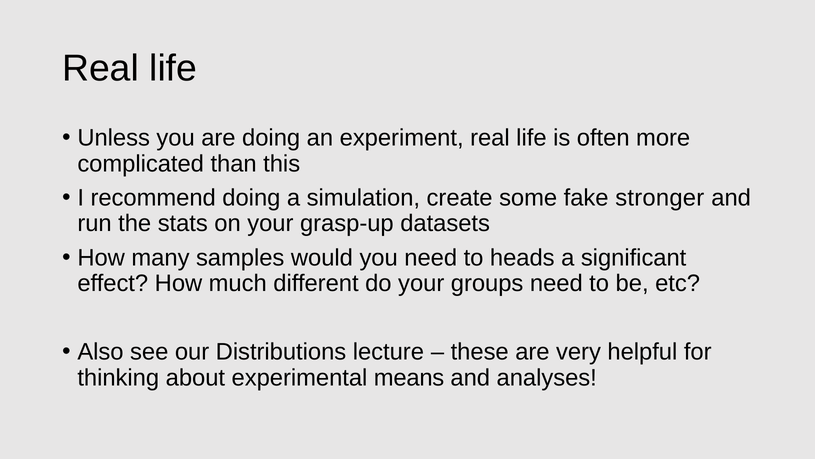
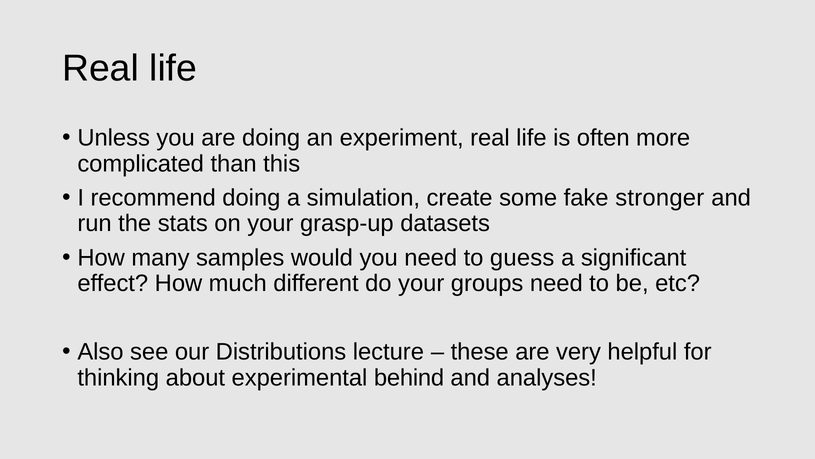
heads: heads -> guess (522, 257)
means: means -> behind (409, 377)
